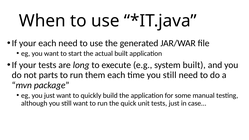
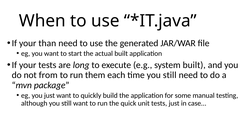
your each: each -> than (47, 43)
parts: parts -> from (48, 75)
